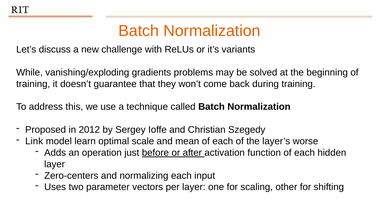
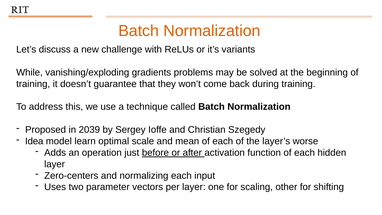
2012: 2012 -> 2039 (89, 130)
Link: Link -> Idea (34, 141)
